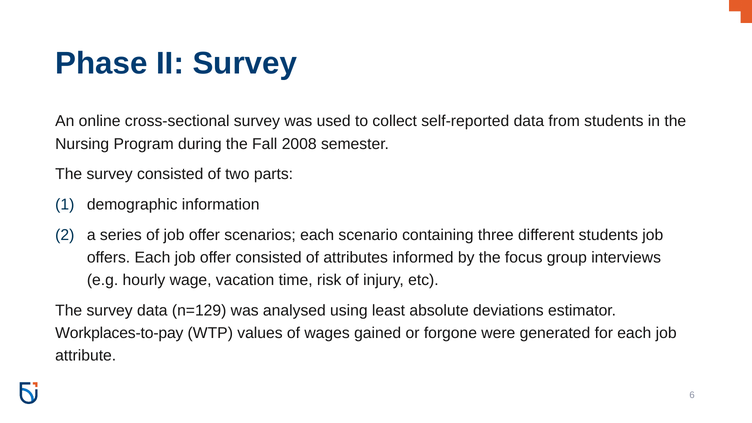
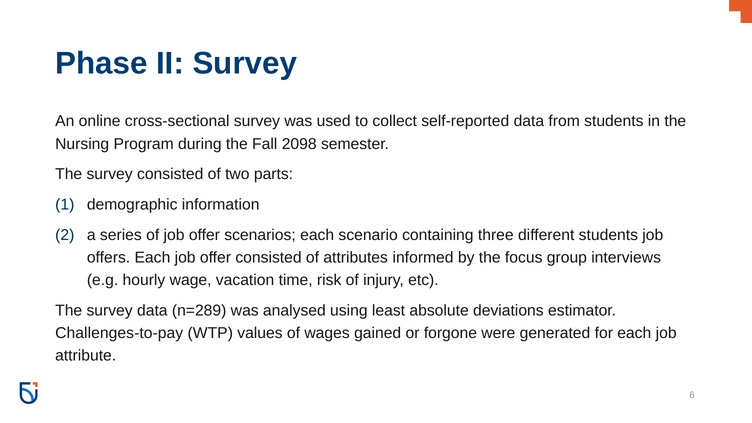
2008: 2008 -> 2098 (299, 144)
n=129: n=129 -> n=289 (199, 311)
Workplaces-to-pay: Workplaces-to-pay -> Challenges-to-pay (119, 333)
